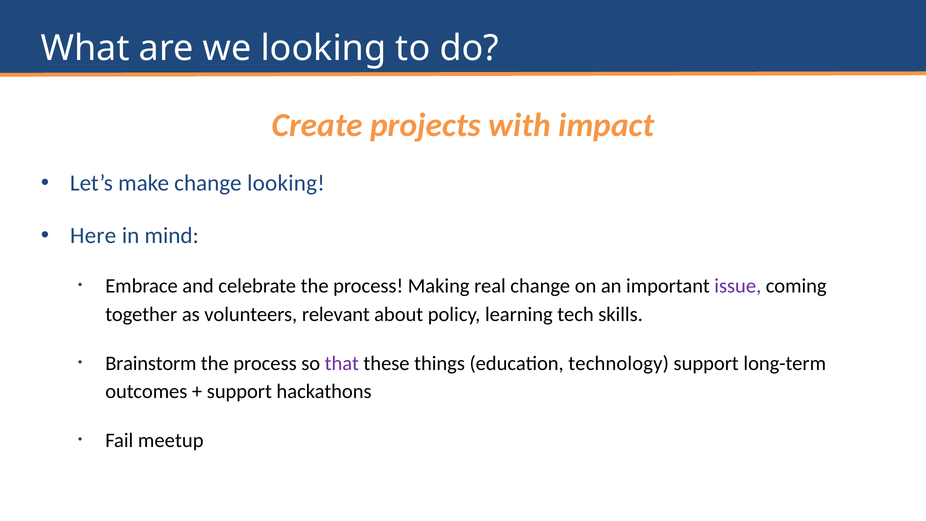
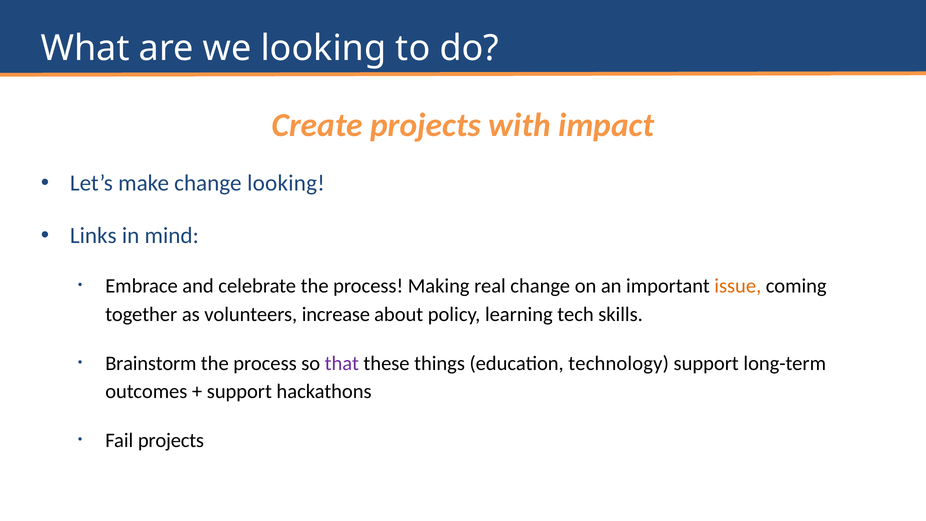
Here: Here -> Links (93, 236)
issue colour: purple -> orange (738, 286)
relevant: relevant -> increase (336, 314)
Fail meetup: meetup -> projects (171, 440)
